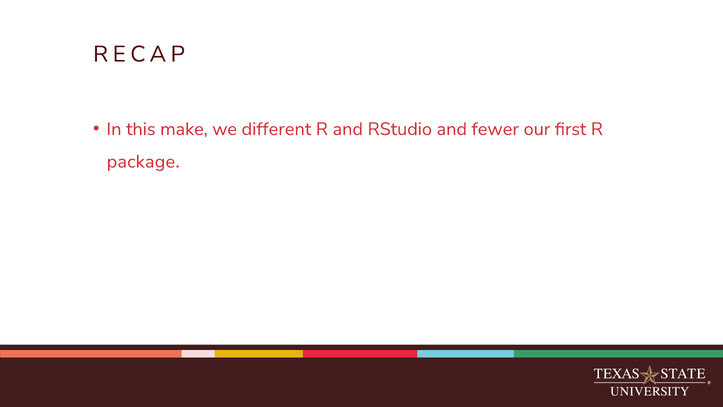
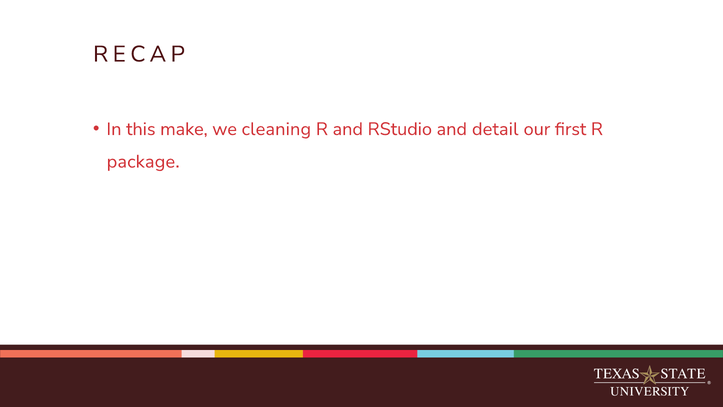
different: different -> cleaning (276, 129)
fewer: fewer -> detail (495, 129)
